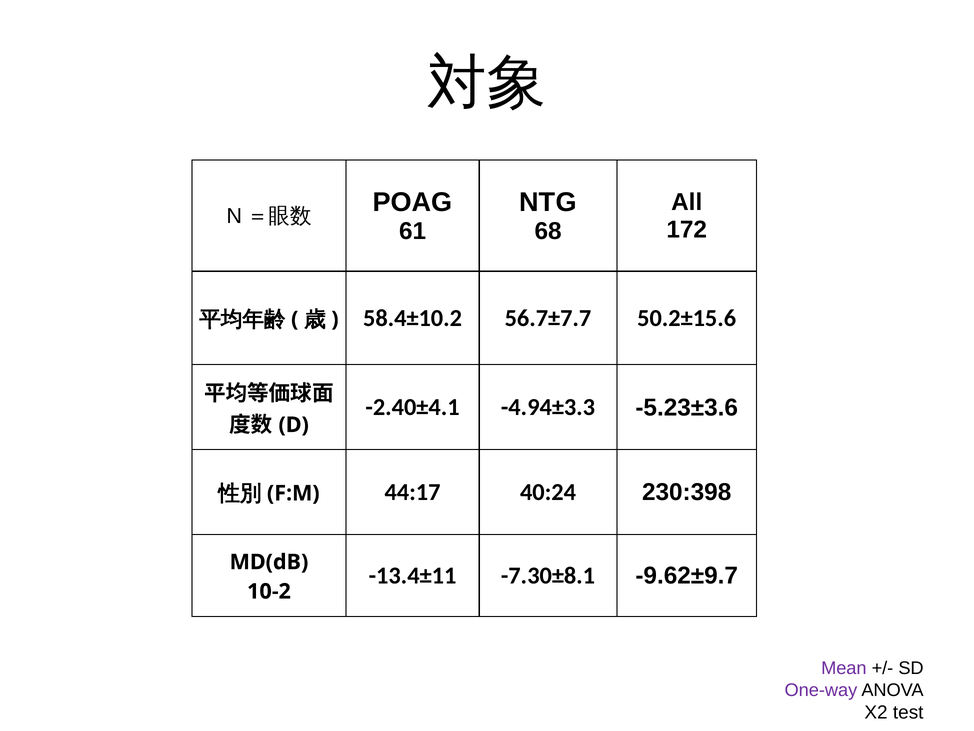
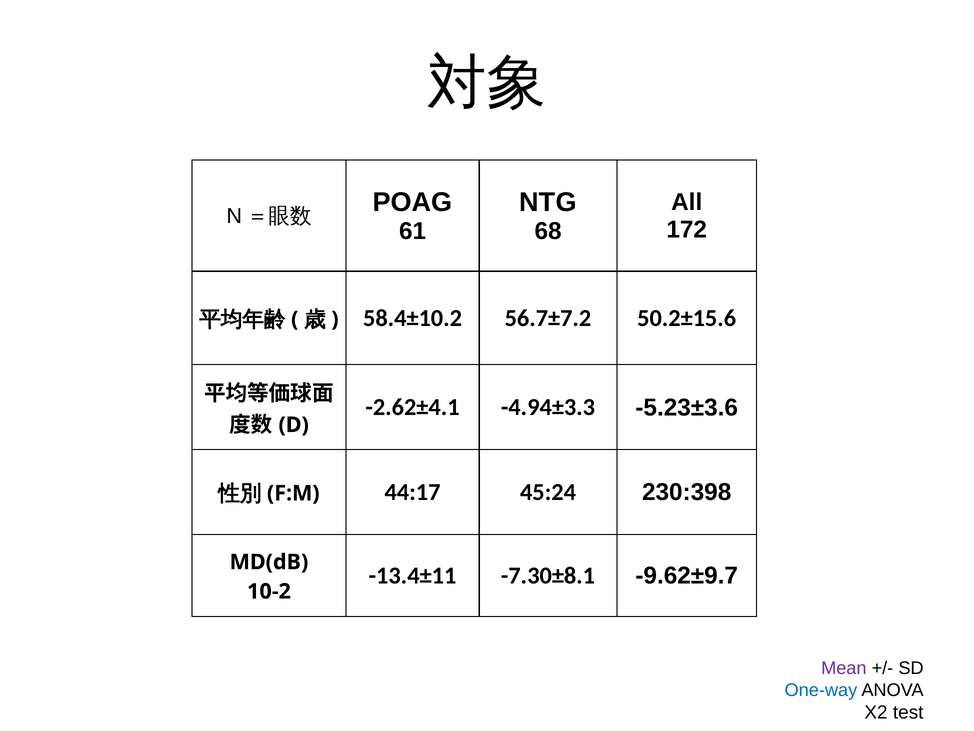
56.7±7.7: 56.7±7.7 -> 56.7±7.2 (548, 318)
-2.40±4.1: -2.40±4.1 -> -2.62±4.1 (413, 407)
40:24: 40:24 -> 45:24 (548, 492)
One-way colour: purple -> blue (821, 690)
